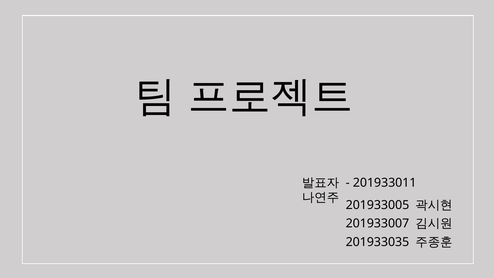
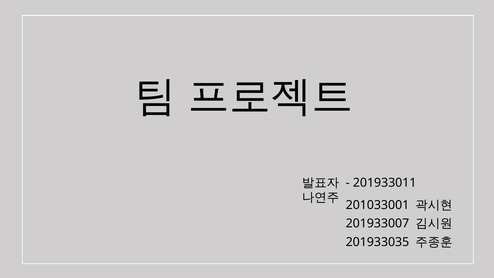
201933005: 201933005 -> 201033001 (377, 205)
